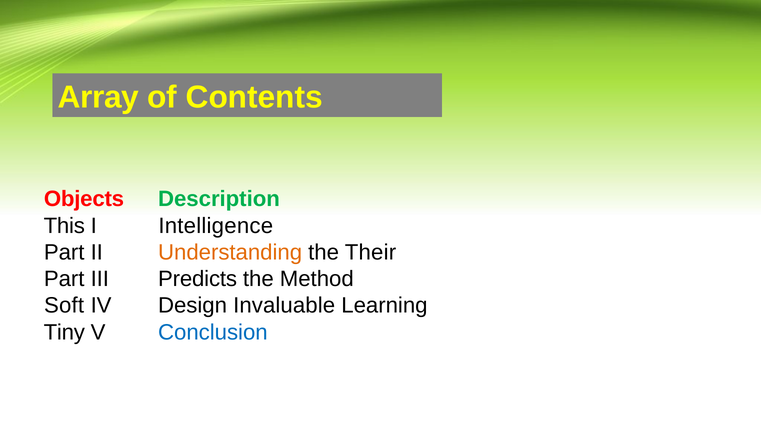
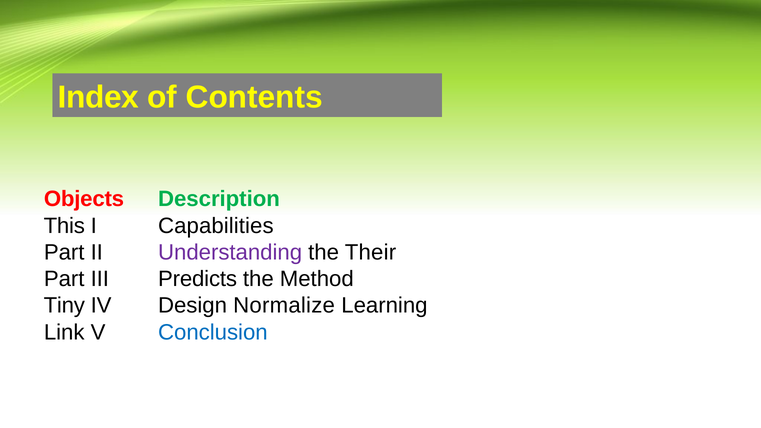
Array: Array -> Index (98, 97)
Intelligence: Intelligence -> Capabilities (216, 226)
Understanding colour: orange -> purple (230, 252)
Soft: Soft -> Tiny (64, 306)
Invaluable: Invaluable -> Normalize (284, 306)
Tiny: Tiny -> Link (64, 332)
